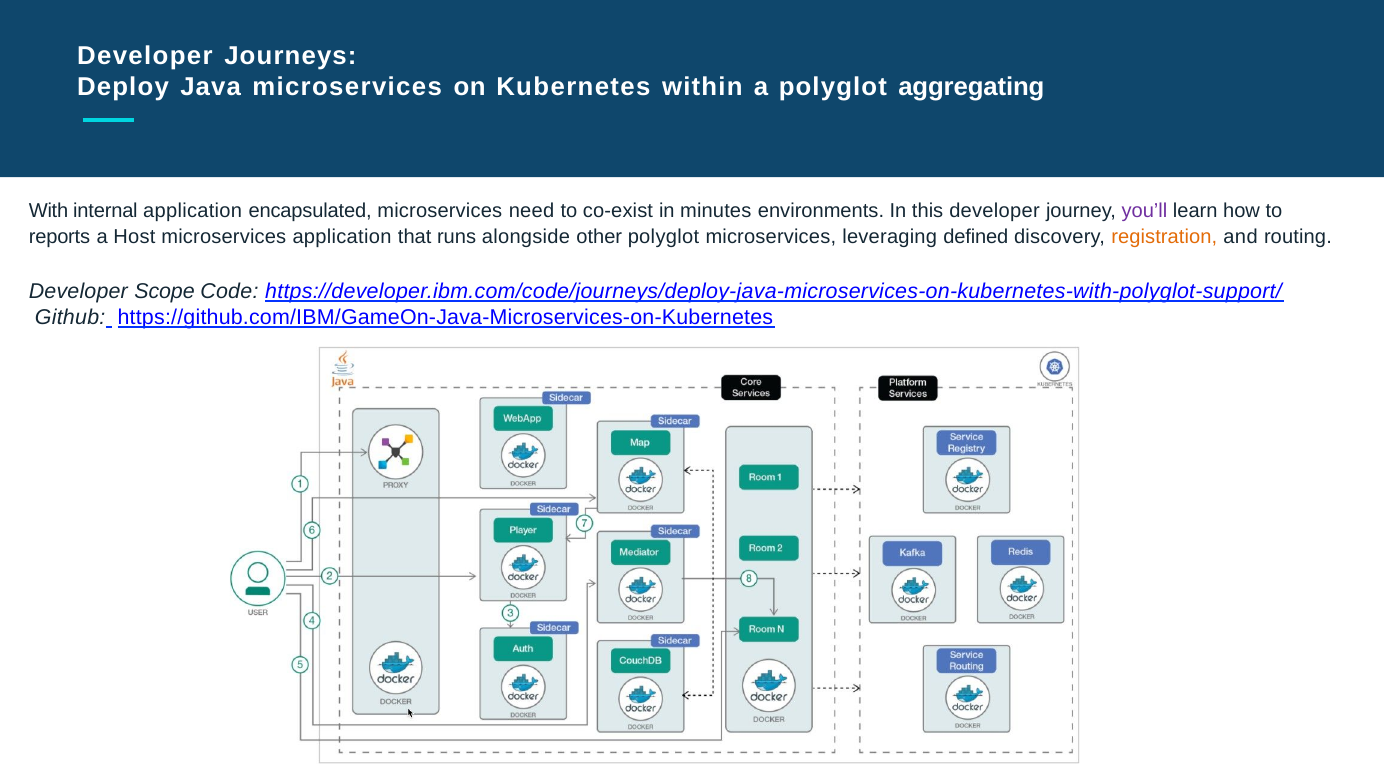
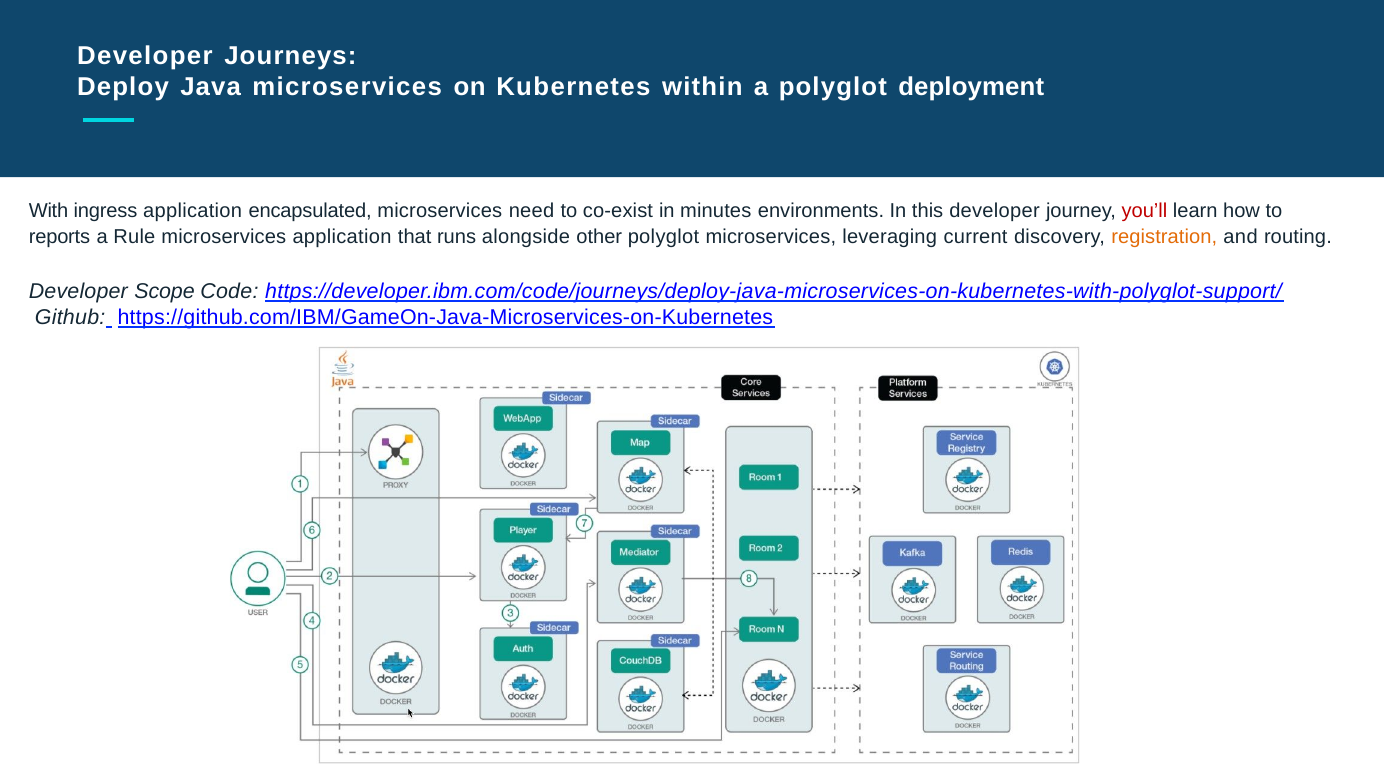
aggregating: aggregating -> deployment (971, 87)
internal: internal -> ingress (105, 211)
you’ll colour: purple -> red (1144, 211)
Host: Host -> Rule (134, 237)
defined: defined -> current (976, 237)
